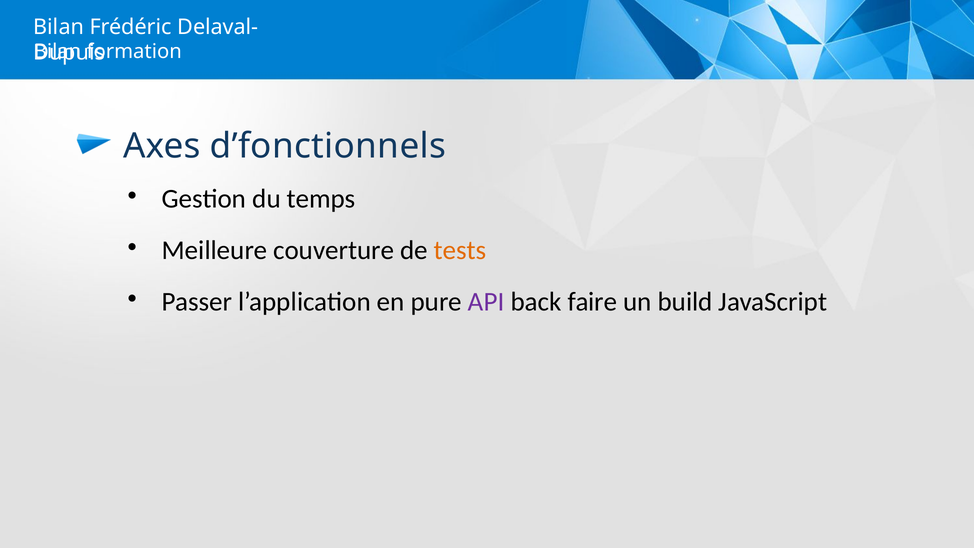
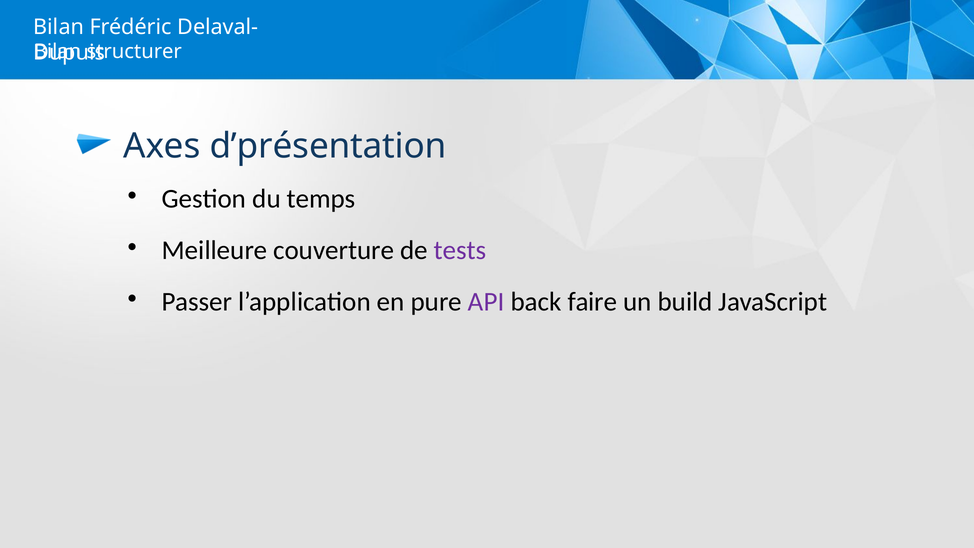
formation: formation -> structurer (134, 52)
d’fonctionnels: d’fonctionnels -> d’présentation (328, 146)
tests colour: orange -> purple (460, 250)
